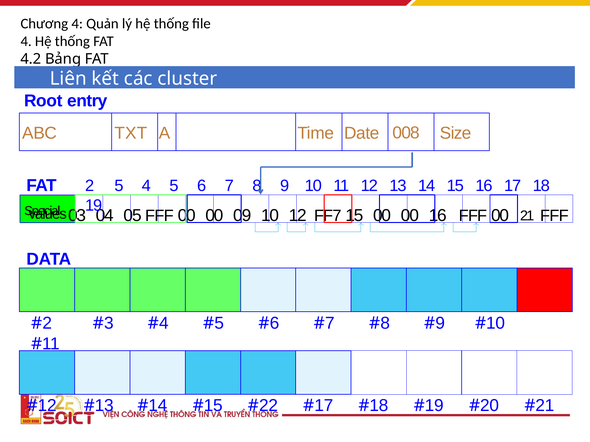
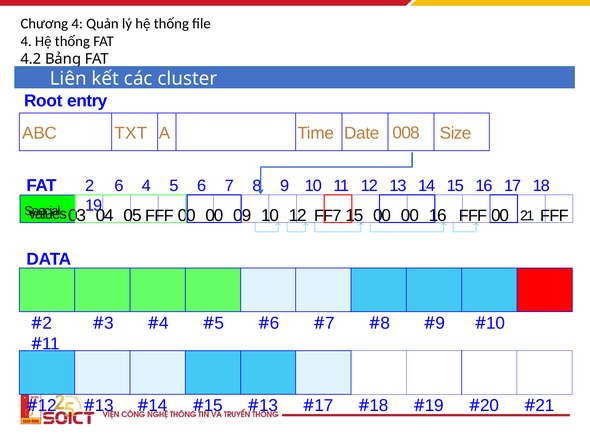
2 5: 5 -> 6 (119, 186)
22: 22 -> 13 (269, 406)
